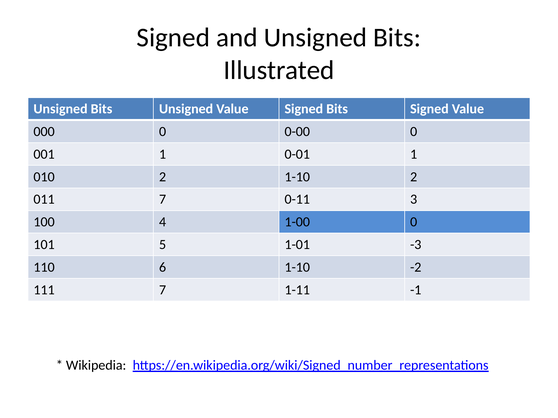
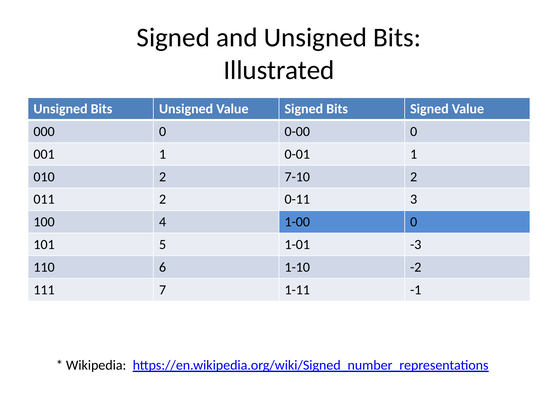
2 1-10: 1-10 -> 7-10 (297, 177)
011 7: 7 -> 2 (163, 200)
